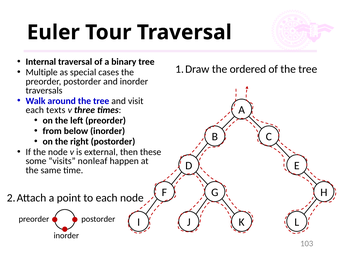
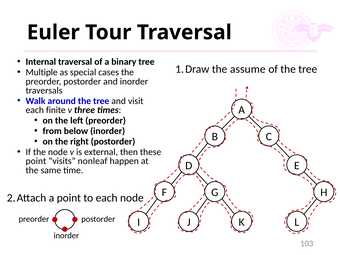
ordered: ordered -> assume (248, 69)
texts: texts -> finite (56, 110)
some: some -> point (36, 161)
